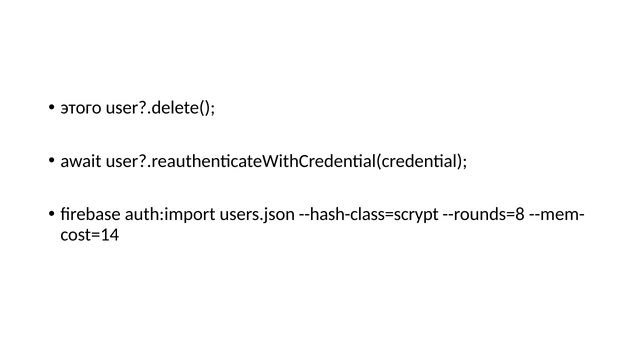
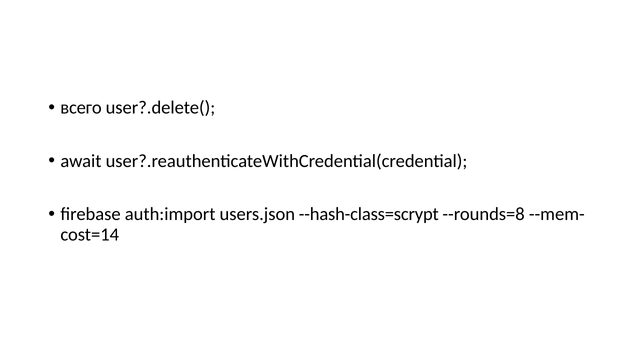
этого: этого -> всего (81, 108)
